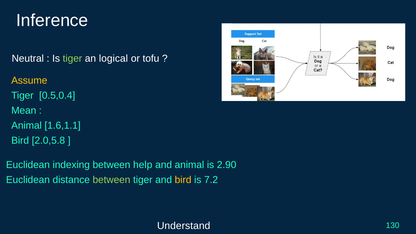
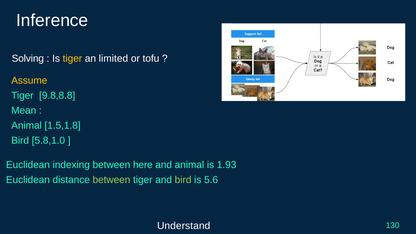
Neutral: Neutral -> Solving (28, 59)
tiger colour: light green -> yellow (72, 59)
logical: logical -> limited (113, 59)
0.5,0.4: 0.5,0.4 -> 9.8,8.8 (57, 96)
1.6,1.1: 1.6,1.1 -> 1.5,1.8 (63, 126)
2.0,5.8: 2.0,5.8 -> 5.8,1.0 (48, 141)
help: help -> here (143, 165)
2.90: 2.90 -> 1.93 (227, 165)
bird colour: yellow -> light green (183, 180)
7.2: 7.2 -> 5.6 (211, 180)
